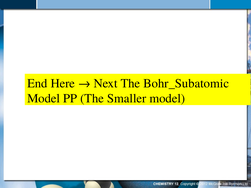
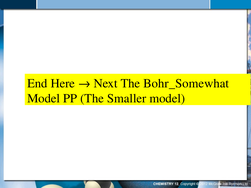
Bohr_Subatomic: Bohr_Subatomic -> Bohr_Somewhat (186, 84)
